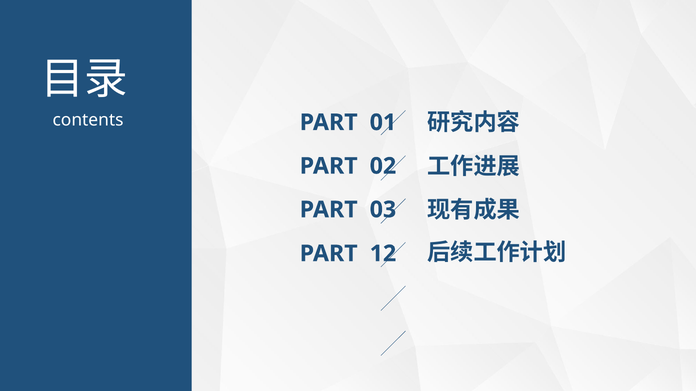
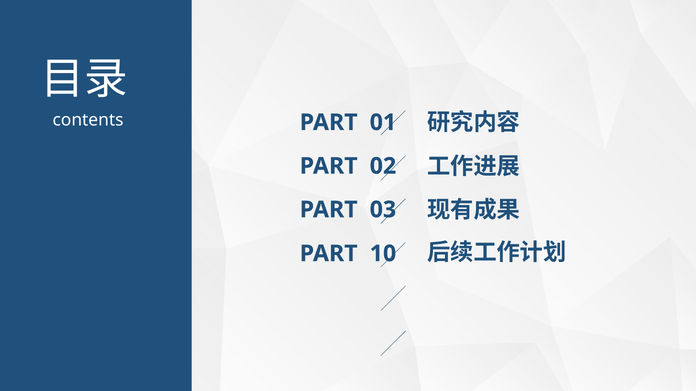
12: 12 -> 10 (383, 254)
